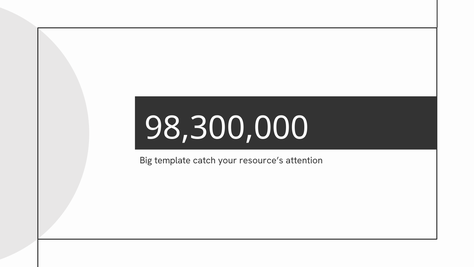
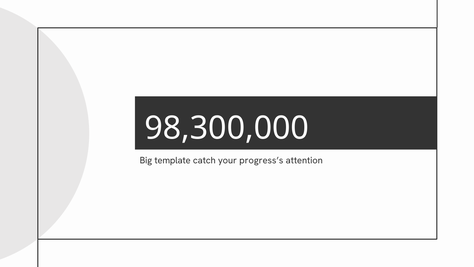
resource’s: resource’s -> progress’s (261, 160)
